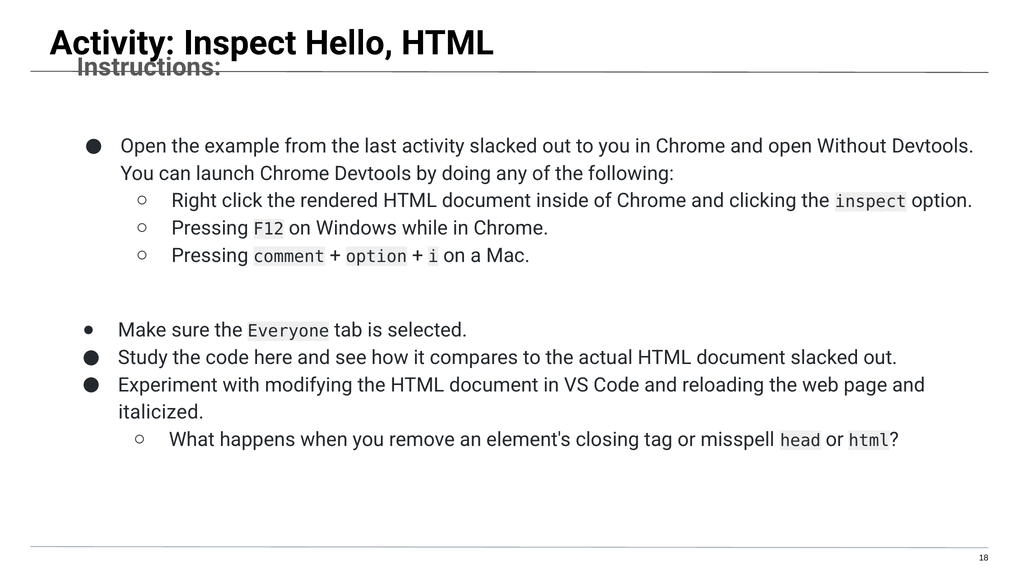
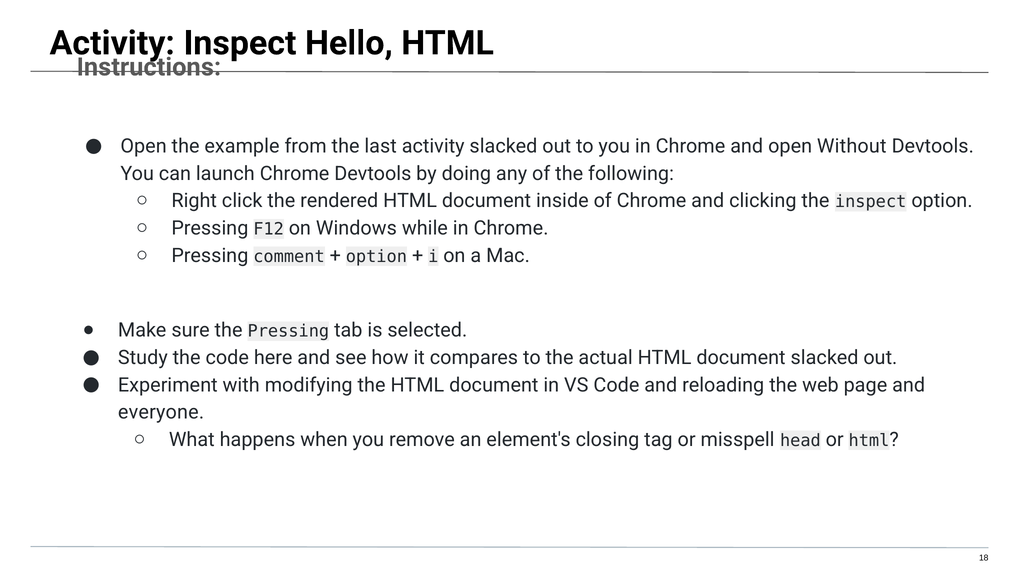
the Everyone: Everyone -> Pressing (288, 332)
italicized: italicized -> everyone (161, 413)
